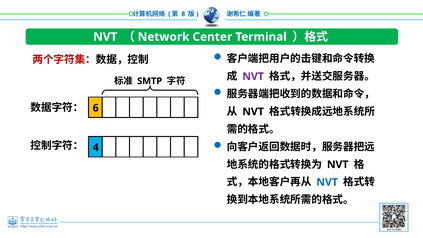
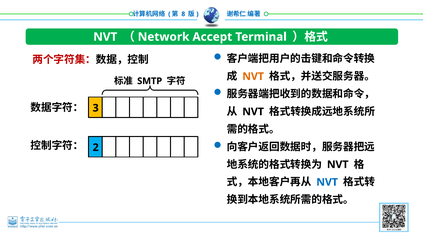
Center: Center -> Accept (212, 37)
NVT colour: purple -> orange (253, 76)
6: 6 -> 3 (96, 108)
4: 4 -> 2 (96, 147)
